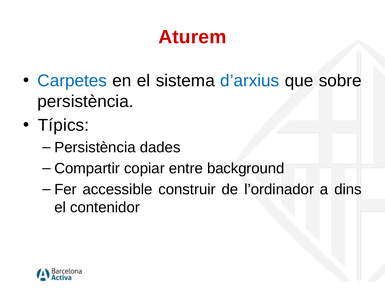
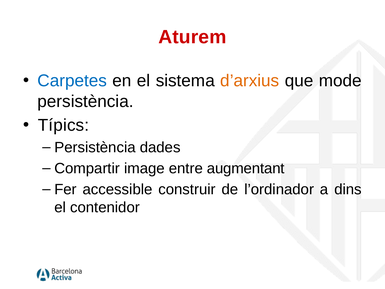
d’arxius colour: blue -> orange (250, 81)
sobre: sobre -> mode (340, 81)
copiar: copiar -> image (144, 168)
background: background -> augmentant (246, 168)
